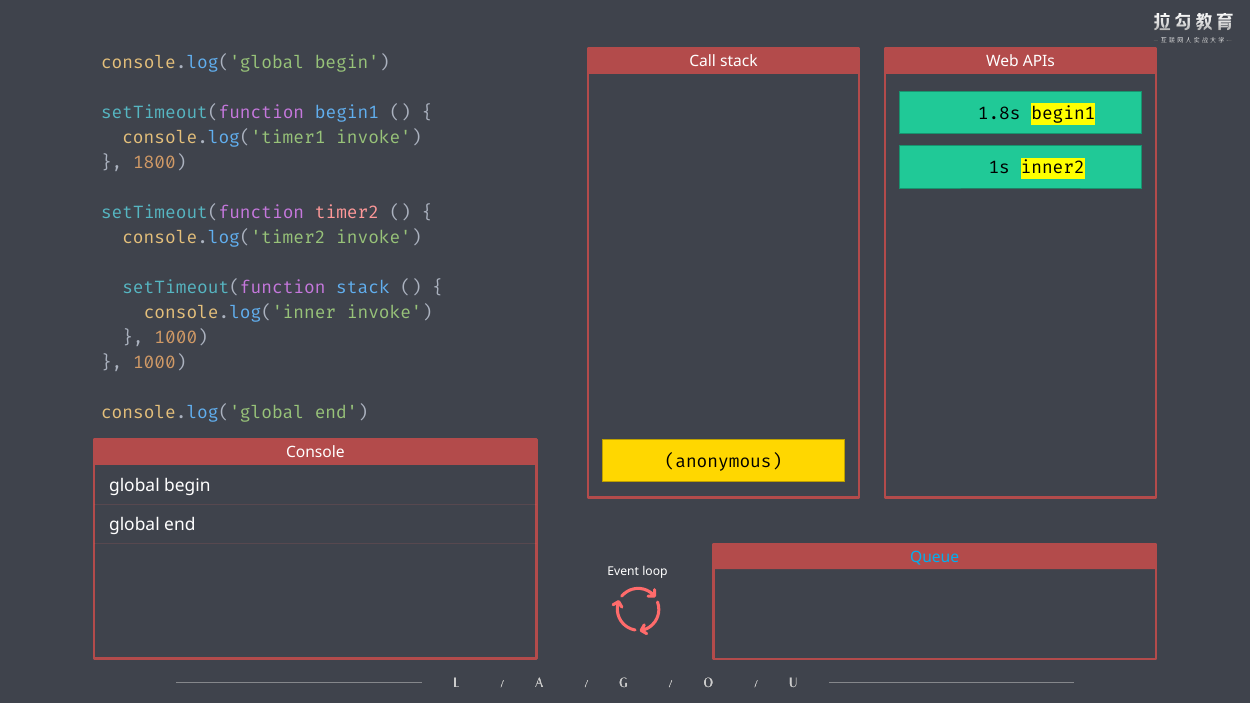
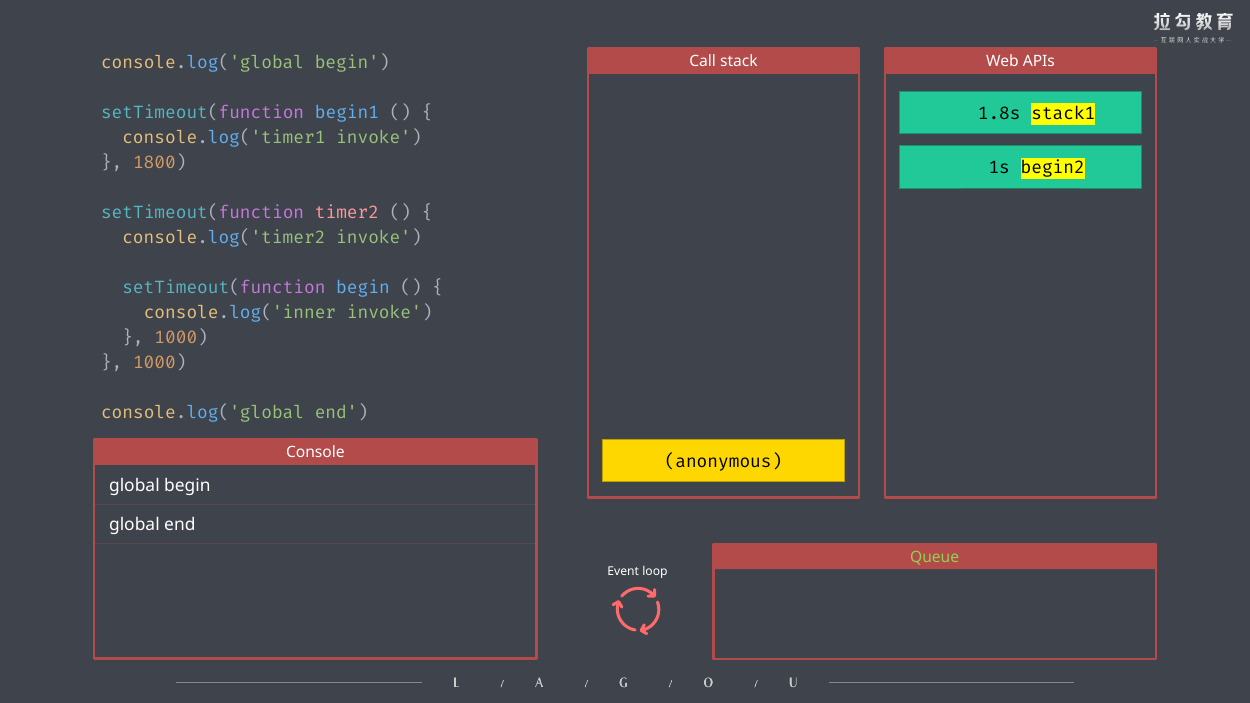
1.8s begin1: begin1 -> stack1 (1063, 114)
inner2: inner2 -> begin2 (1053, 168)
setTimeout(function stack: stack -> begin (363, 287)
Queue colour: light blue -> light green (935, 557)
